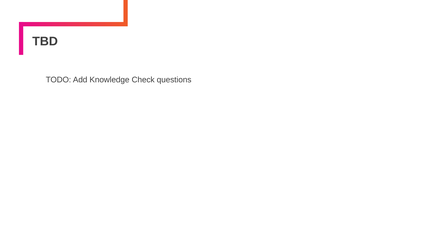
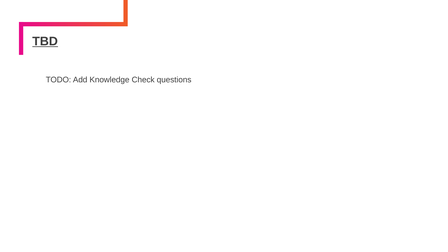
TBD underline: none -> present (45, 41)
